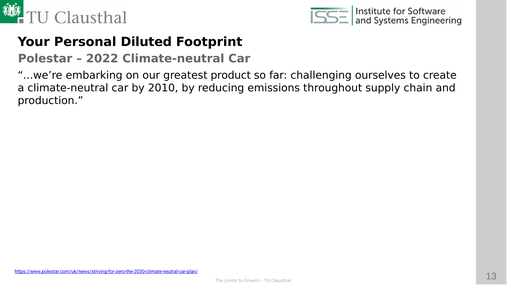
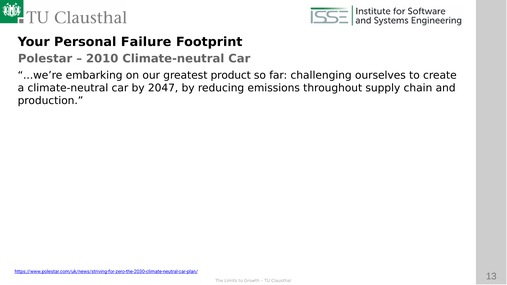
Diluted: Diluted -> Failure (146, 42)
2022: 2022 -> 2010 (102, 59)
2010: 2010 -> 2047 (163, 88)
